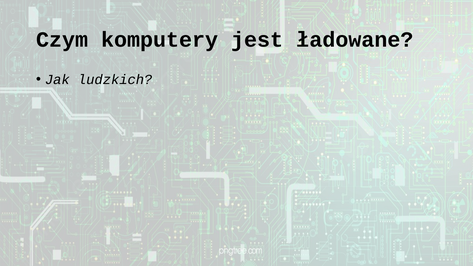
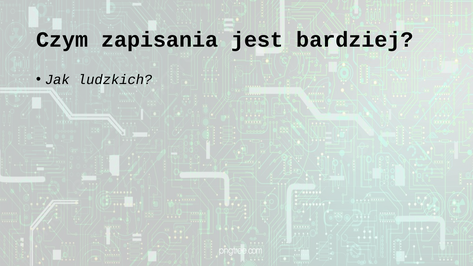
komputery: komputery -> zapisania (160, 40)
ładowane: ładowane -> bardziej (355, 40)
